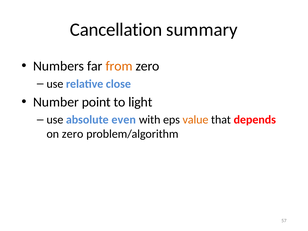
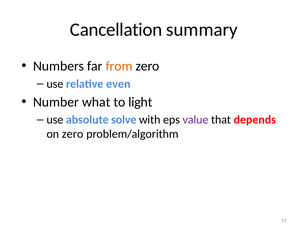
close: close -> even (118, 84)
point: point -> what (96, 102)
even: even -> solve (124, 120)
value colour: orange -> purple (195, 120)
